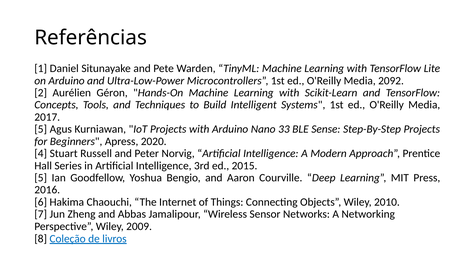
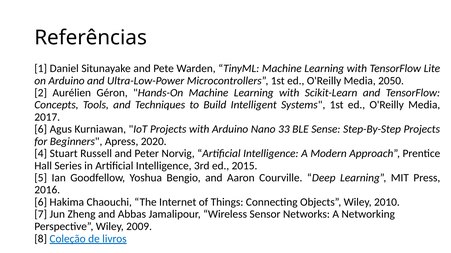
2092: 2092 -> 2050 (391, 81)
5: 5 -> 6 (41, 130)
